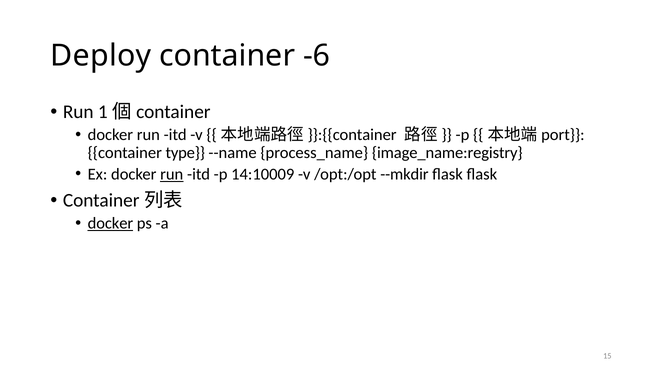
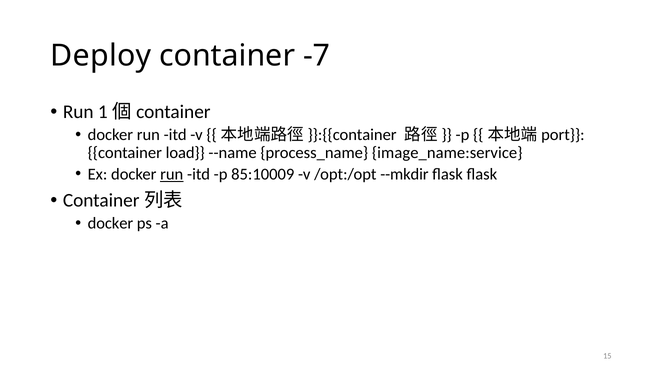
-6: -6 -> -7 (317, 56)
type: type -> load (185, 153)
image_name:registry: image_name:registry -> image_name:service (447, 153)
14:10009: 14:10009 -> 85:10009 (263, 174)
docker underline: present -> none (110, 223)
